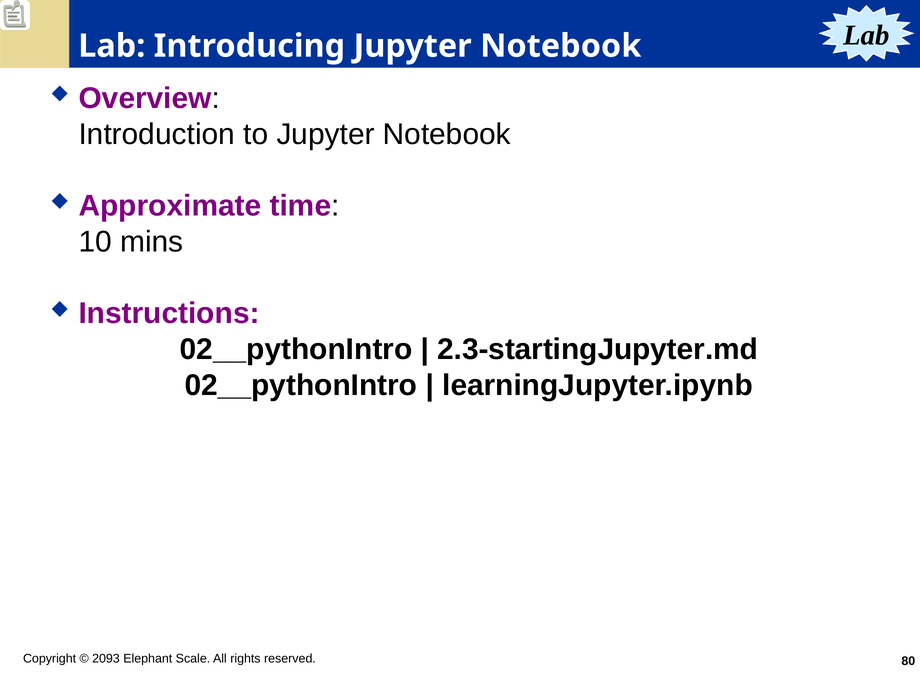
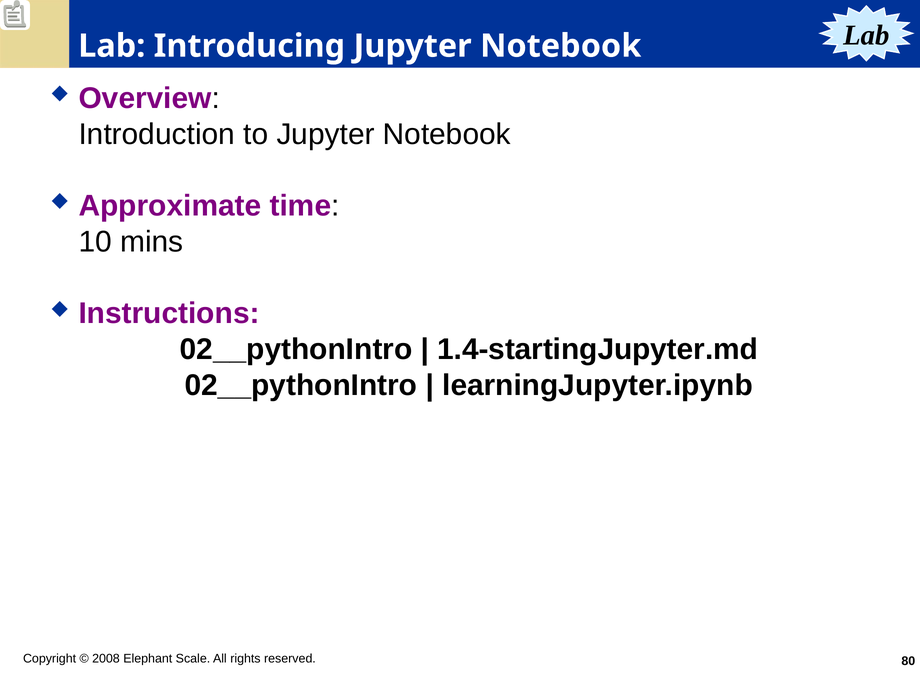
2.3-startingJupyter.md: 2.3-startingJupyter.md -> 1.4-startingJupyter.md (598, 350)
2093: 2093 -> 2008 (106, 659)
